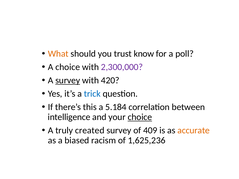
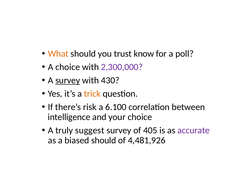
420: 420 -> 430 (110, 81)
trick colour: blue -> orange (92, 94)
this: this -> risk (90, 107)
5.184: 5.184 -> 6.100 (116, 107)
choice underline: present -> none (140, 117)
created: created -> suggest (90, 131)
409: 409 -> 405 (150, 131)
accurate colour: orange -> purple (194, 131)
biased racism: racism -> should (104, 141)
1,625,236: 1,625,236 -> 4,481,926 (147, 141)
